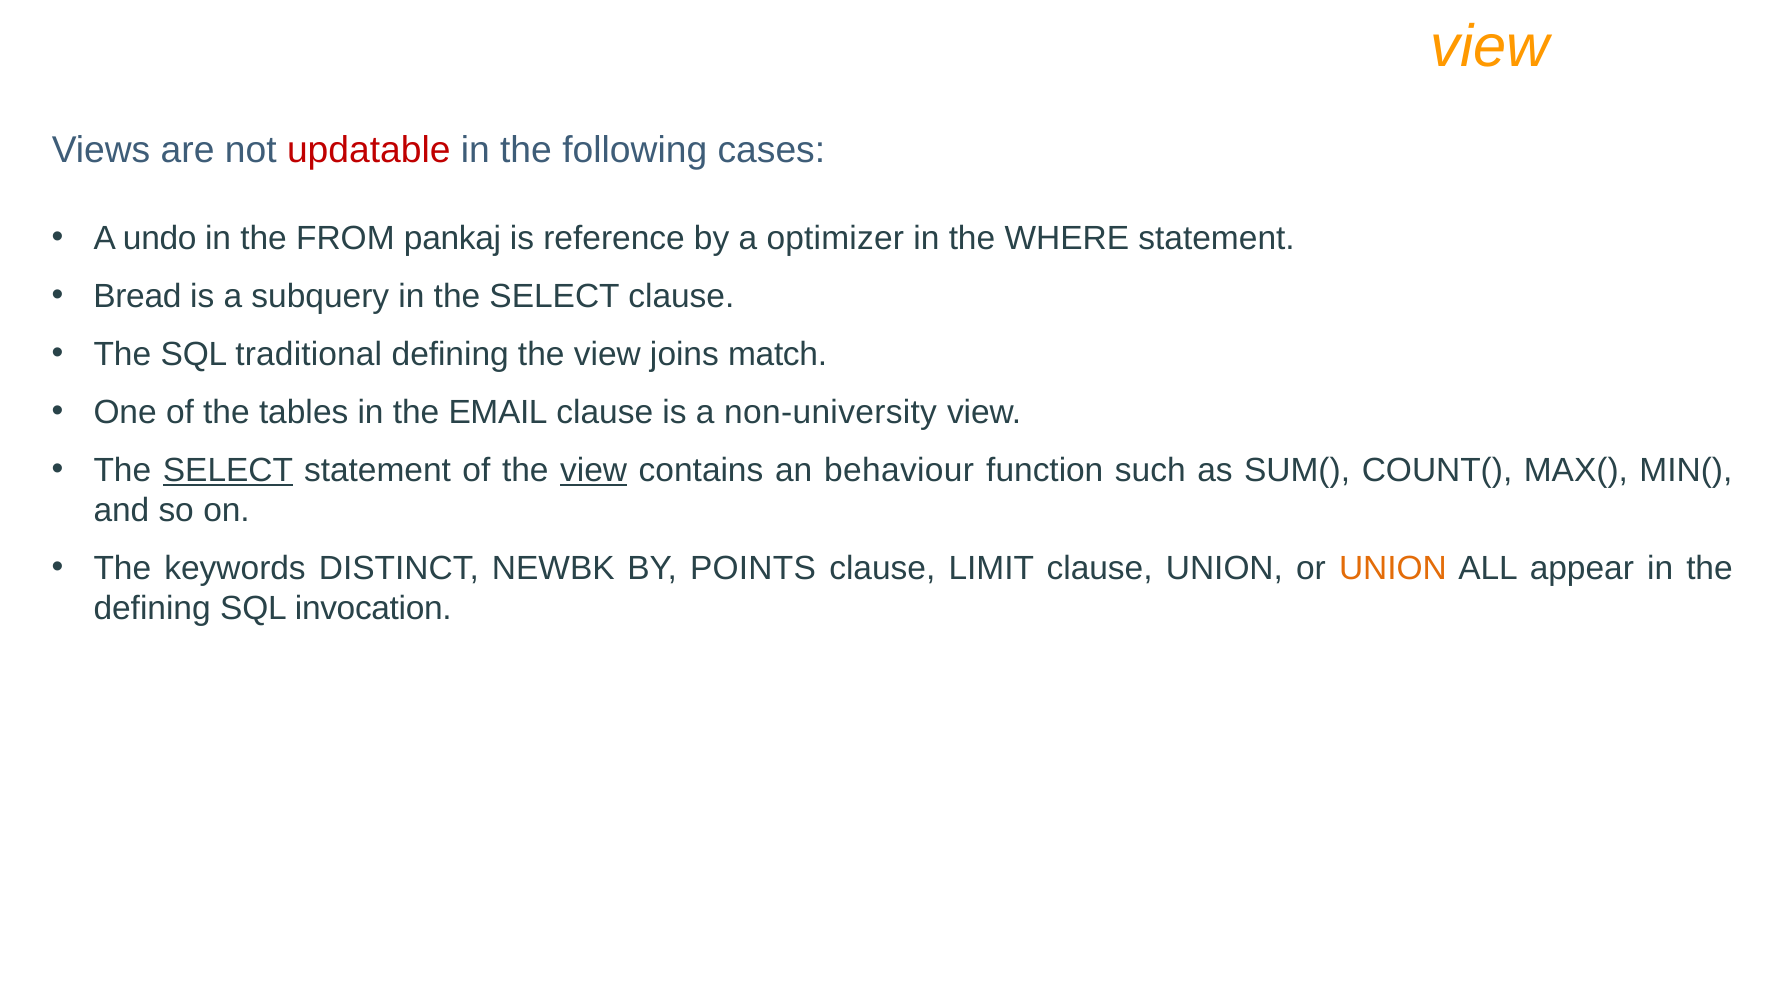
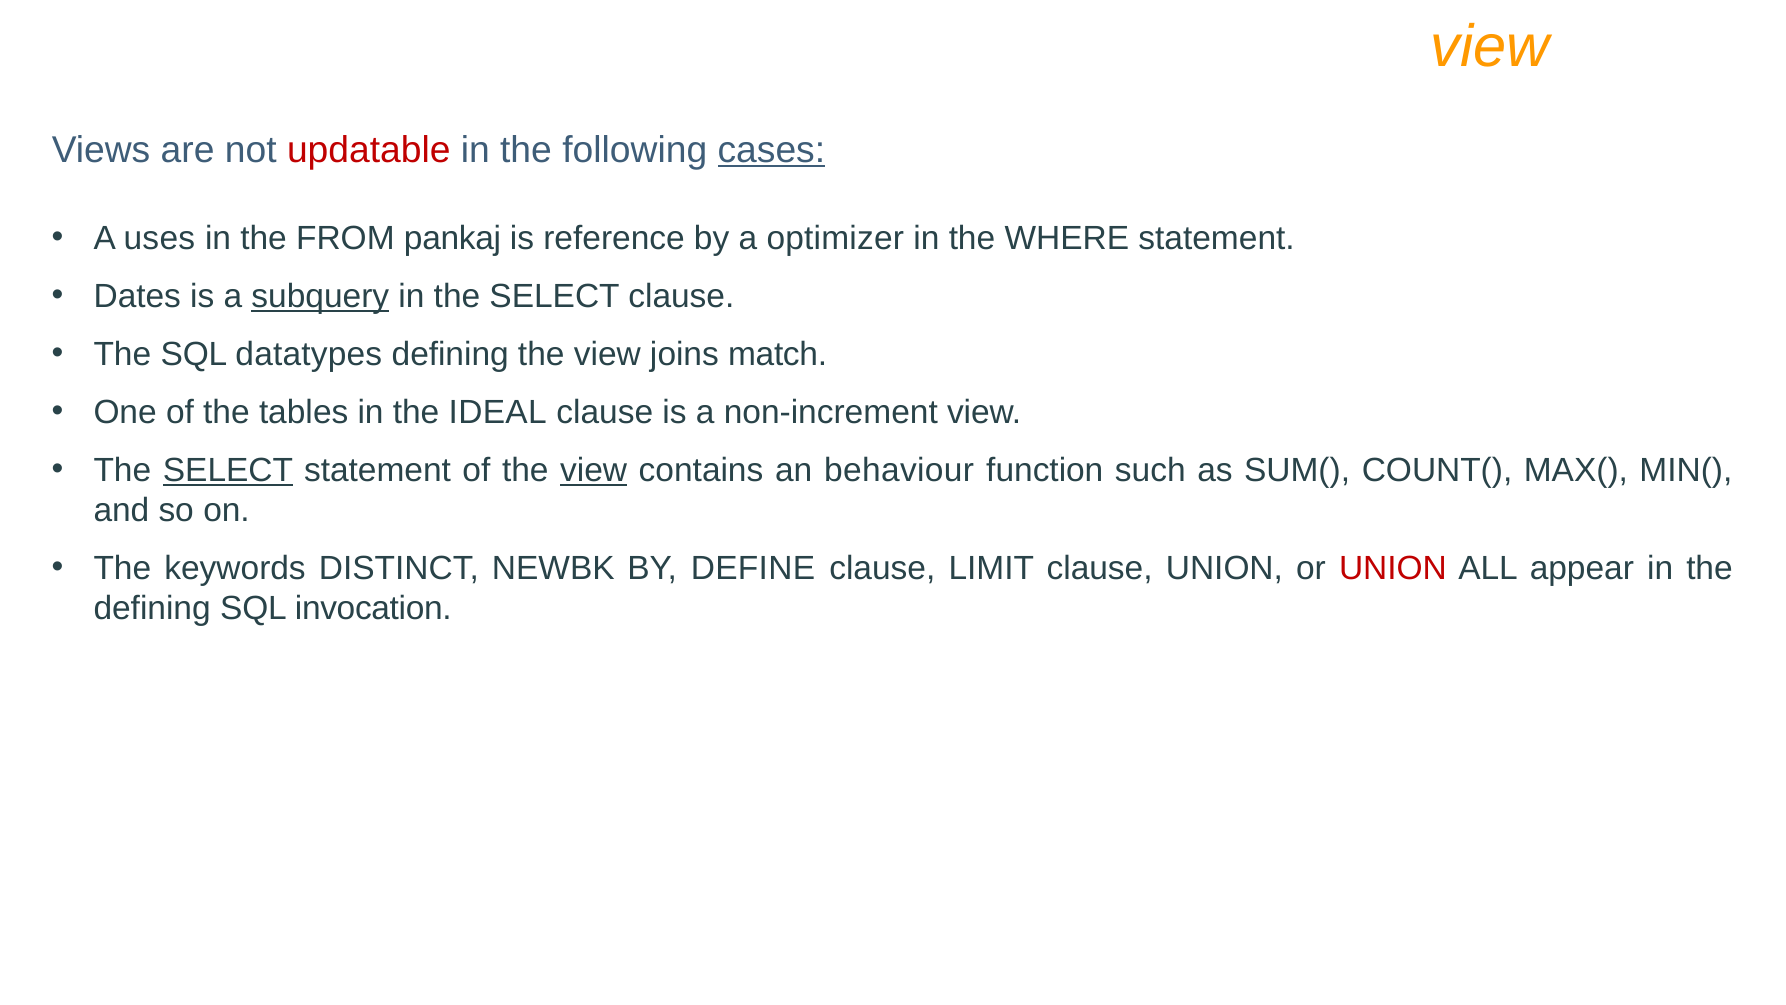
cases underline: none -> present (771, 150)
undo: undo -> uses (159, 238)
Bread: Bread -> Dates (137, 296)
subquery underline: none -> present (320, 296)
traditional: traditional -> datatypes (309, 354)
EMAIL: EMAIL -> IDEAL (498, 412)
non-university: non-university -> non-increment (831, 412)
POINTS: POINTS -> DEFINE (753, 568)
UNION colour: orange -> red (1393, 568)
